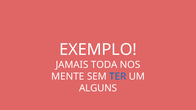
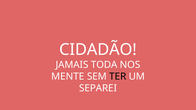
EXEMPLO: EXEMPLO -> CIDADÃO (98, 50)
TER colour: blue -> black (118, 77)
ALGUNS: ALGUNS -> SEPAREI (98, 88)
